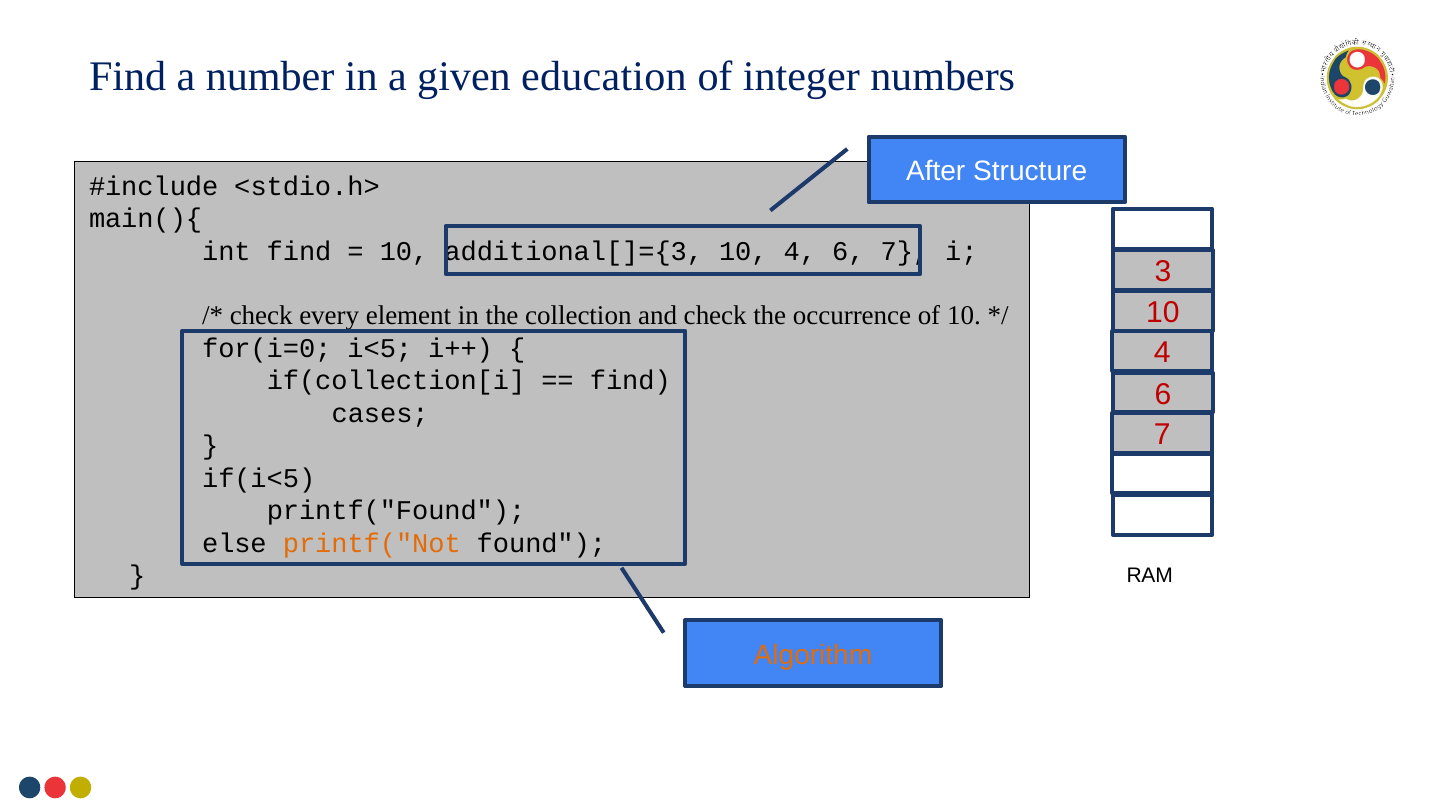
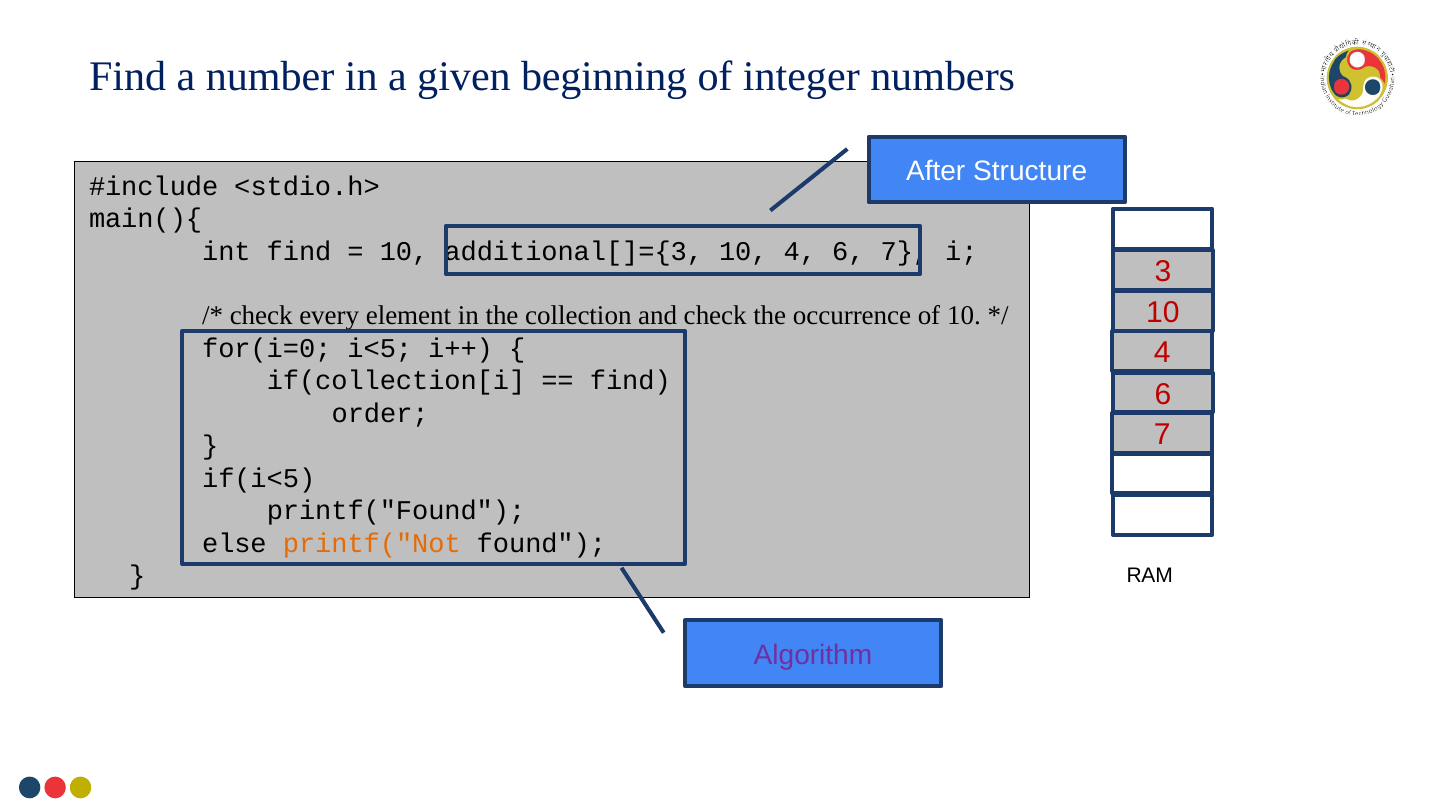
education: education -> beginning (604, 77)
cases: cases -> order (380, 414)
Algorithm colour: orange -> purple (813, 655)
